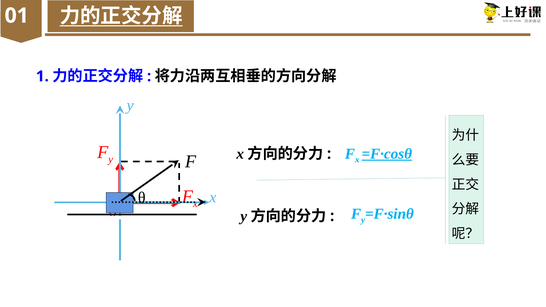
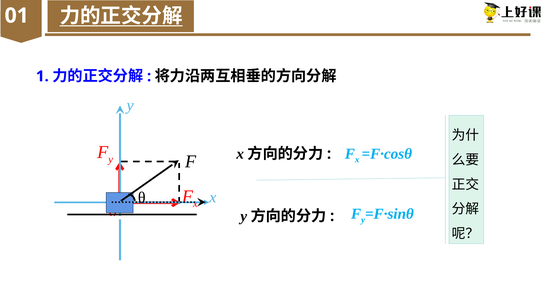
=F·cosθ underline: present -> none (387, 154)
